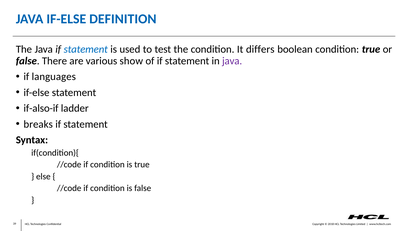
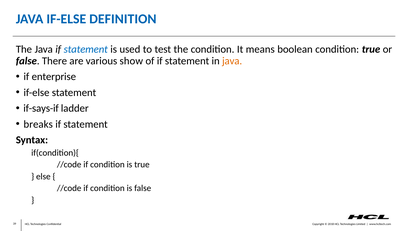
differs: differs -> means (260, 49)
java colour: purple -> orange (232, 61)
languages: languages -> enterprise (54, 77)
if-also-if: if-also-if -> if-says-if (41, 108)
